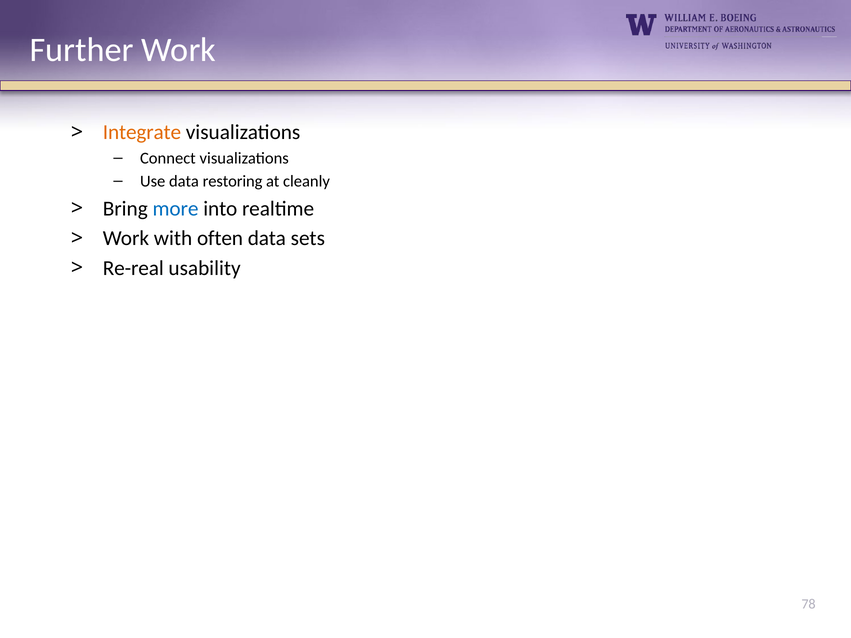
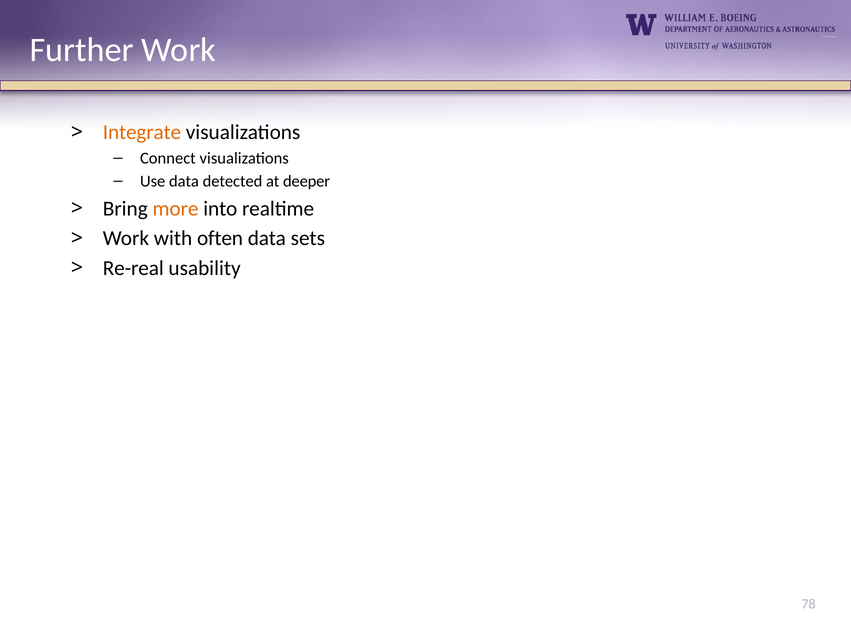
restoring: restoring -> detected (233, 181)
cleanly: cleanly -> deeper (307, 181)
more colour: blue -> orange (176, 209)
